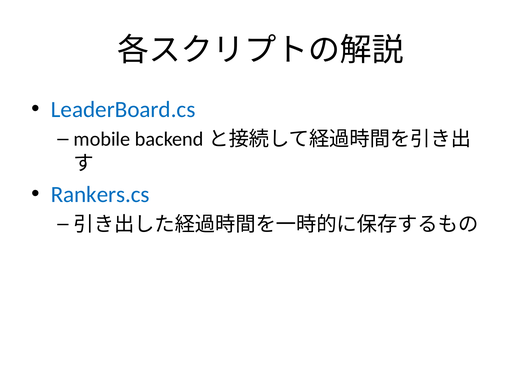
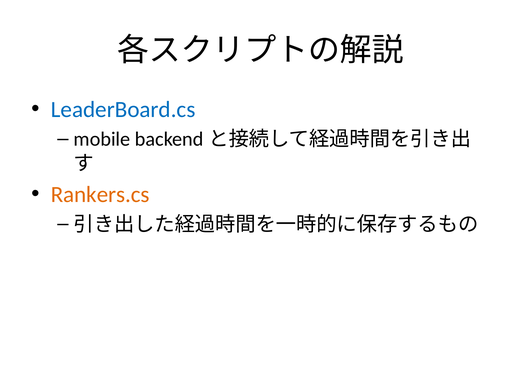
Rankers.cs colour: blue -> orange (100, 194)
